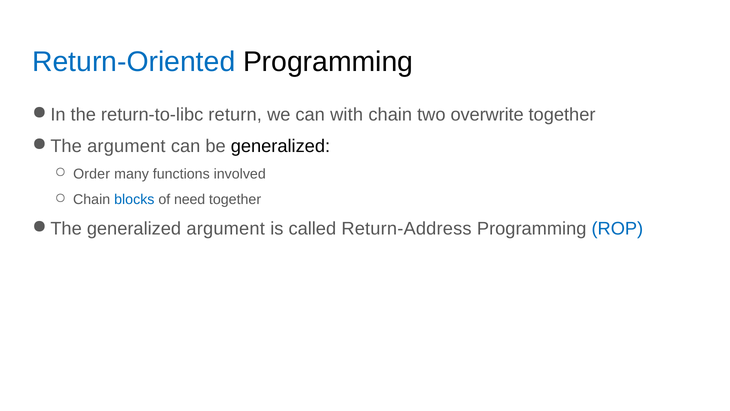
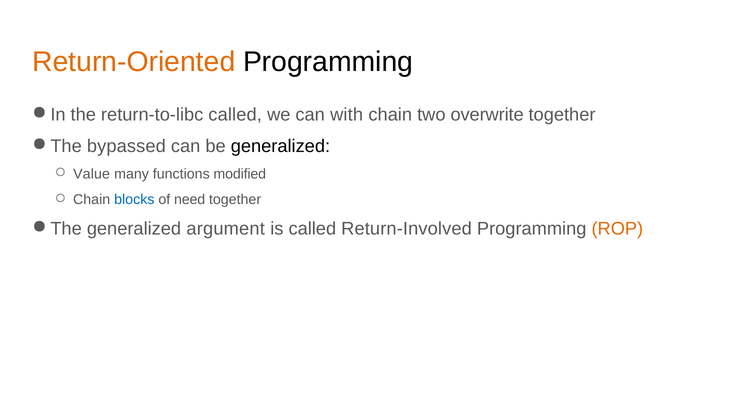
Return-Oriented colour: blue -> orange (134, 62)
return-to-libc return: return -> called (235, 115)
argument: argument -> bypassed (126, 146)
Order: Order -> Value (92, 174)
involved: involved -> modified (240, 174)
Return-Address: Return-Address -> Return-Involved (407, 229)
ROP colour: blue -> orange (617, 229)
